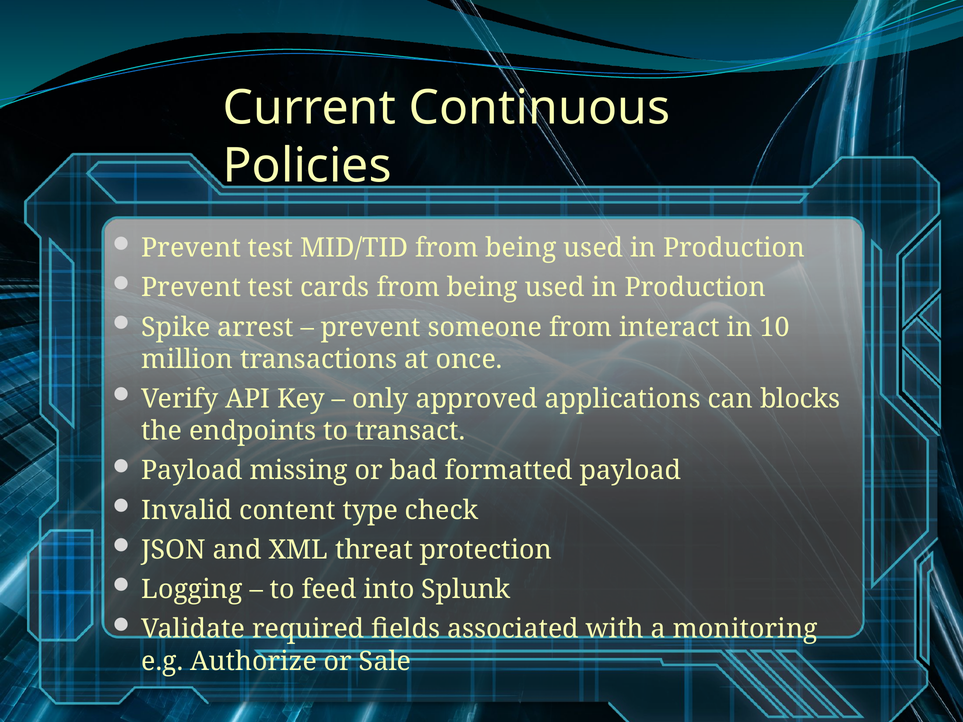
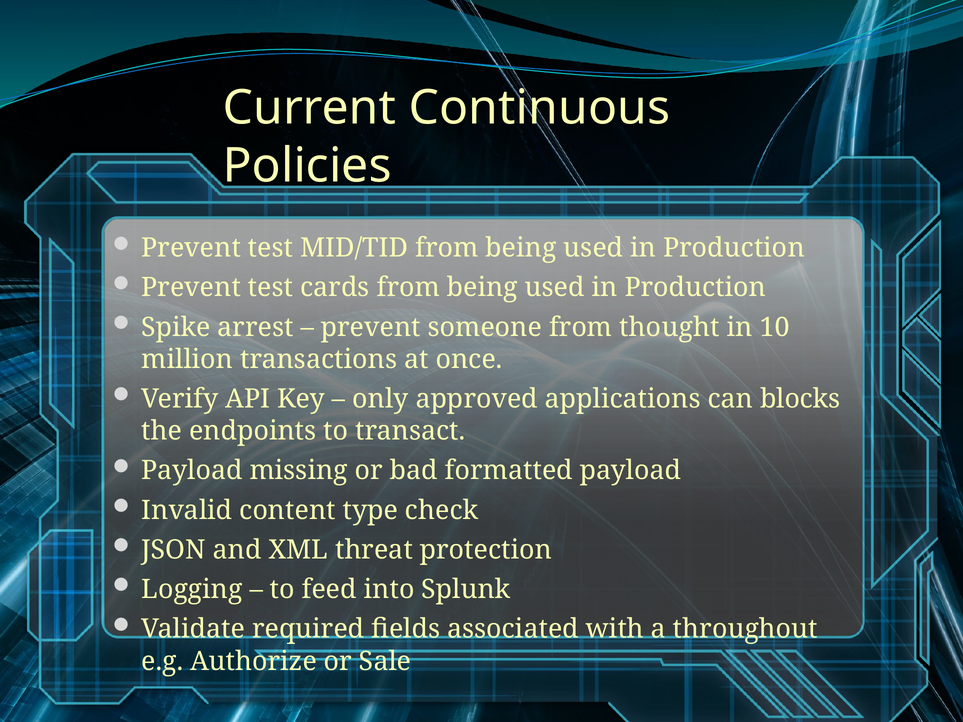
interact: interact -> thought (669, 327)
monitoring: monitoring -> throughout (745, 629)
